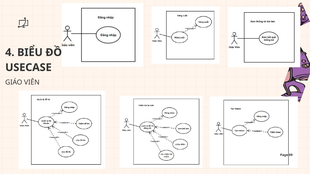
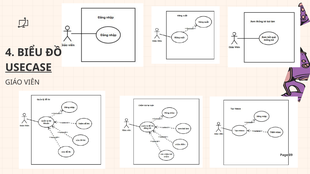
USECASE underline: none -> present (28, 68)
